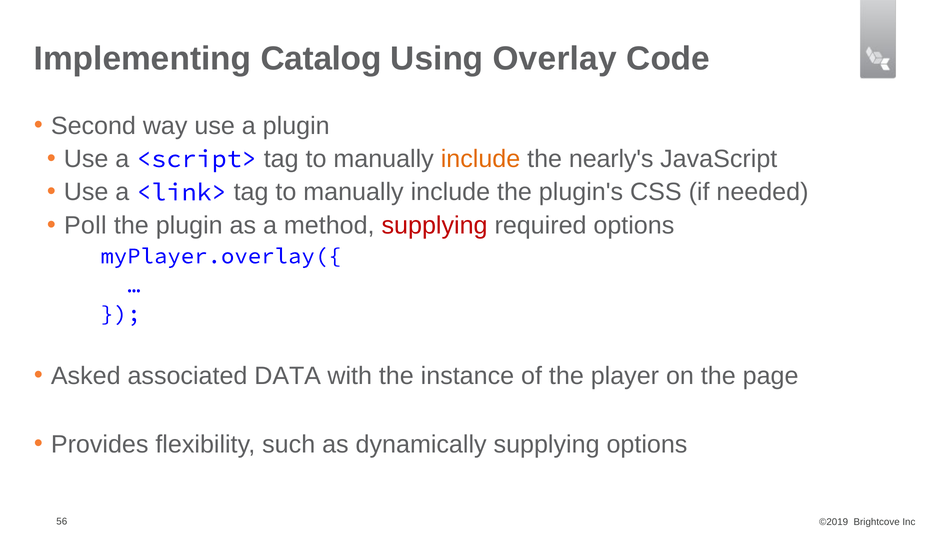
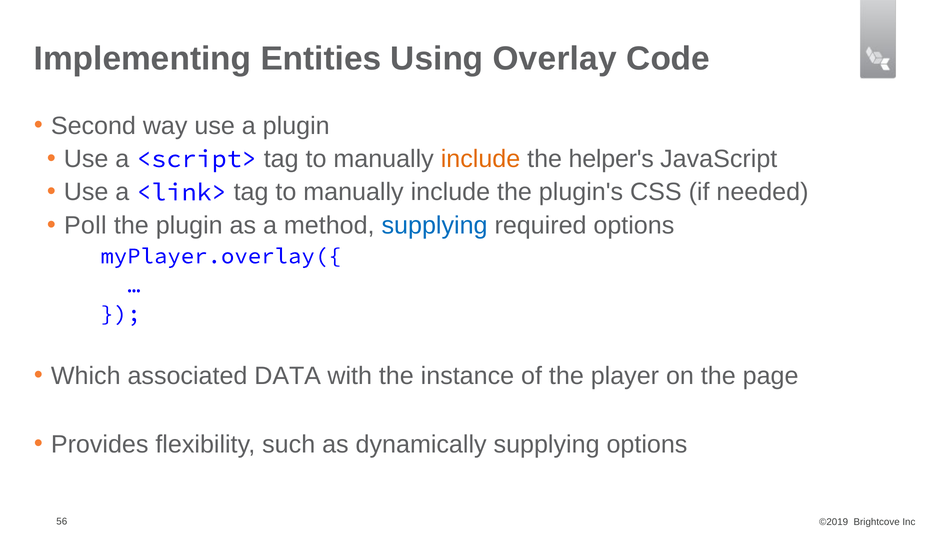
Catalog: Catalog -> Entities (321, 59)
nearly's: nearly's -> helper's (611, 159)
supplying colour: red -> blue (435, 226)
Asked: Asked -> Which (86, 376)
